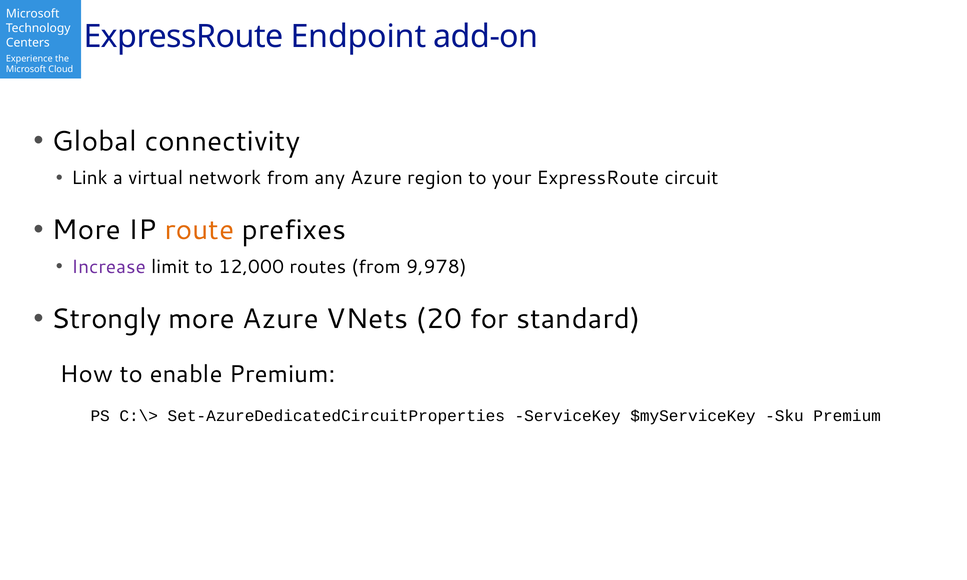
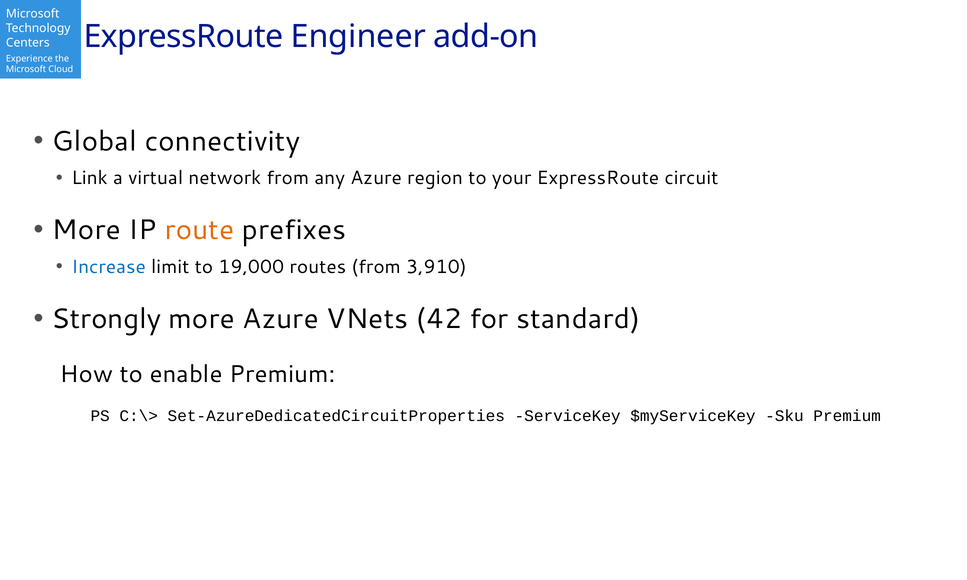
Endpoint: Endpoint -> Engineer (358, 37)
Increase colour: purple -> blue (109, 267)
12,000: 12,000 -> 19,000 (251, 267)
9,978: 9,978 -> 3,910 (436, 267)
20: 20 -> 42 (439, 319)
